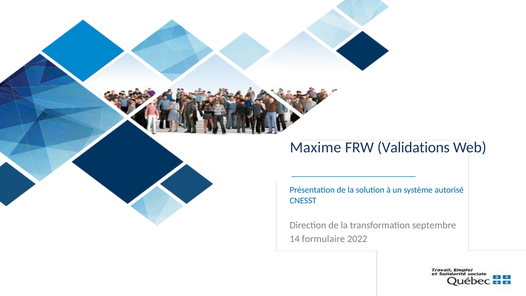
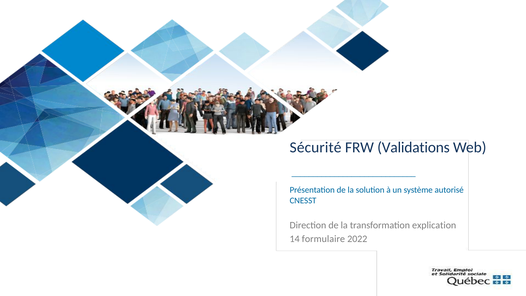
Maxime: Maxime -> Sécurité (316, 147)
septembre: septembre -> explication (434, 225)
